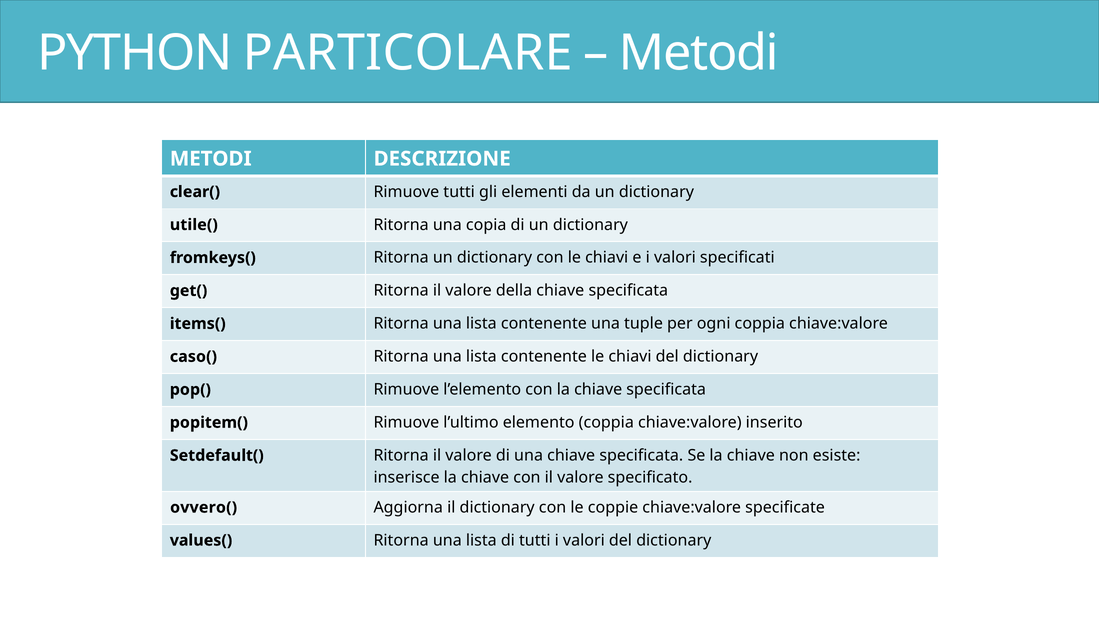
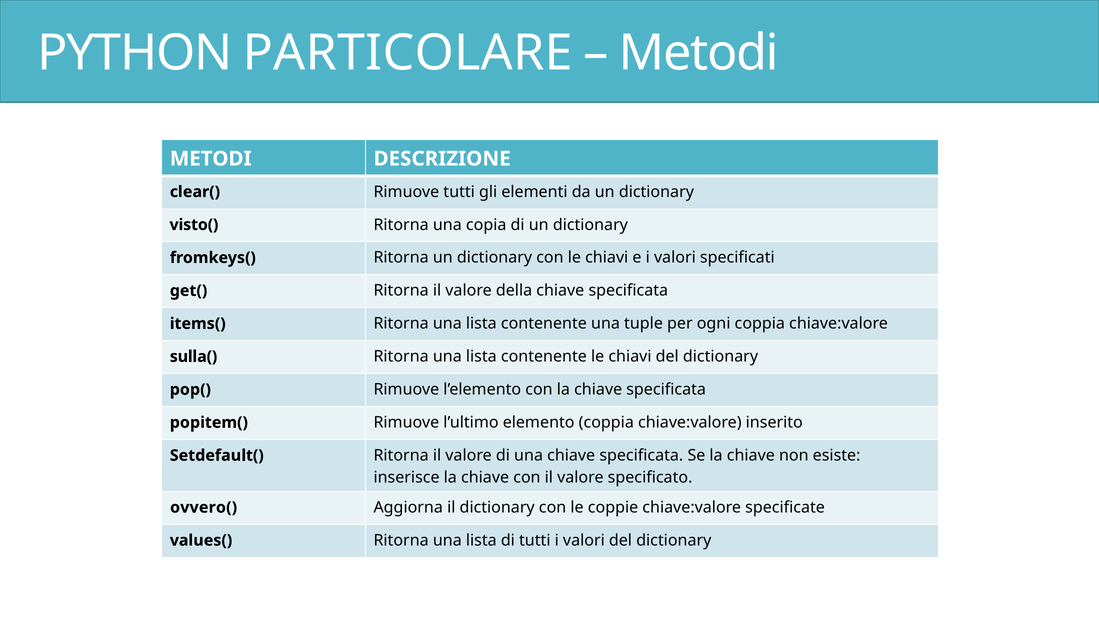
utile(: utile( -> visto( (194, 225)
caso(: caso( -> sulla( (194, 357)
